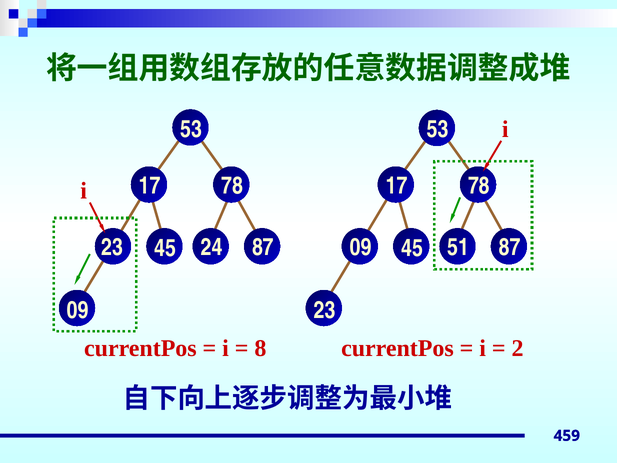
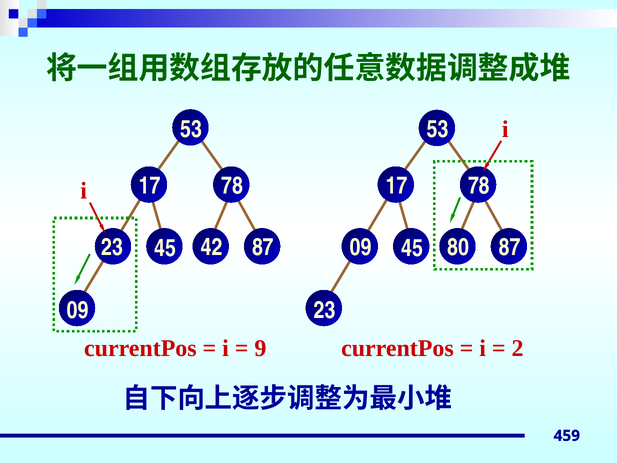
24: 24 -> 42 (212, 247)
51: 51 -> 80 (458, 247)
8: 8 -> 9 (260, 348)
